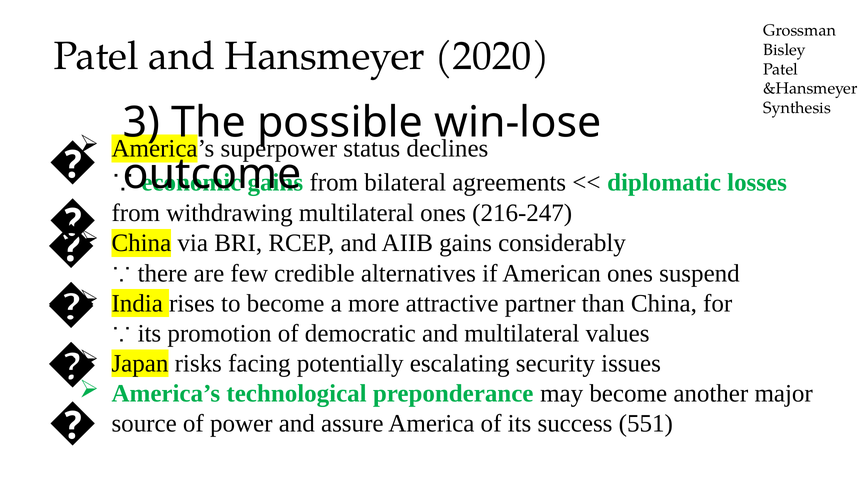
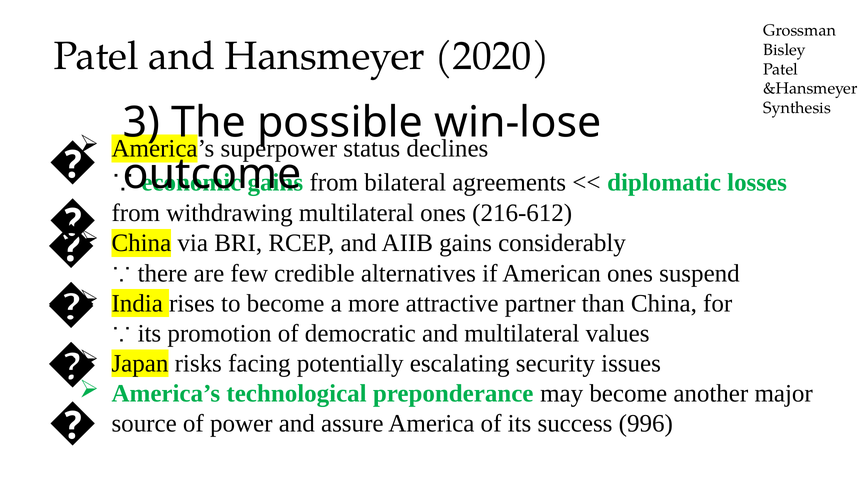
216-247: 216-247 -> 216-612 (522, 213)
551: 551 -> 996 (646, 424)
